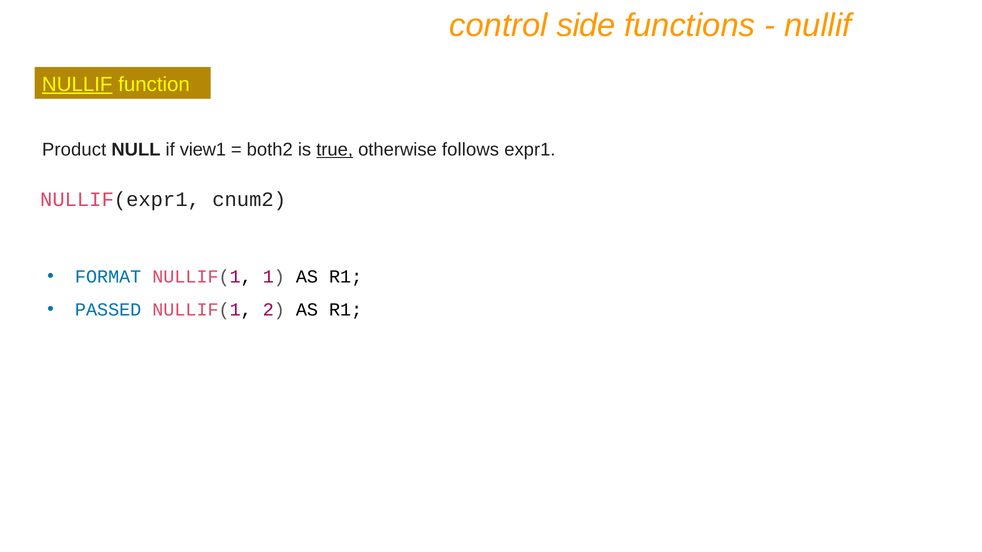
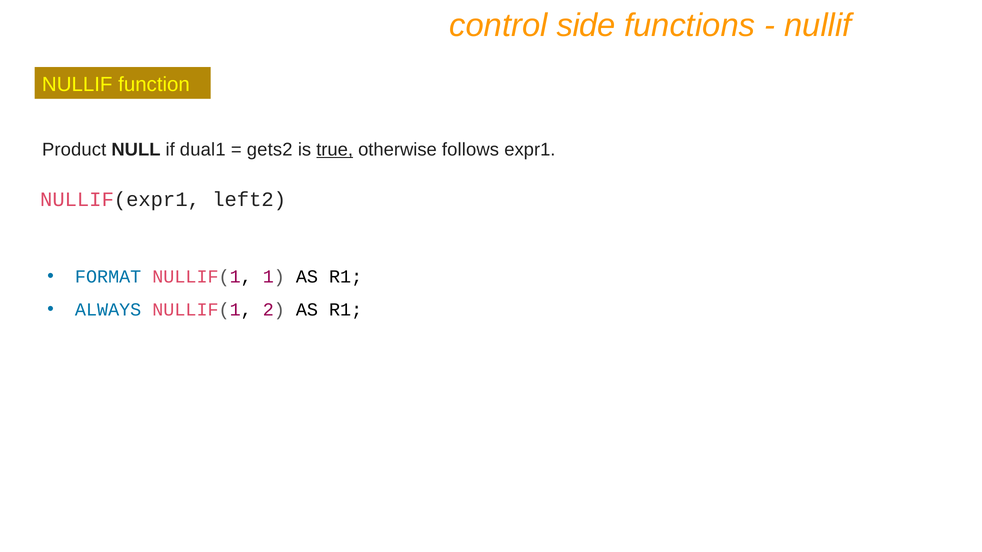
NULLIF underline: present -> none (77, 84)
view1: view1 -> dual1 (203, 150)
both2: both2 -> gets2 (270, 150)
cnum2: cnum2 -> left2 (249, 200)
PASSED: PASSED -> ALWAYS (108, 310)
